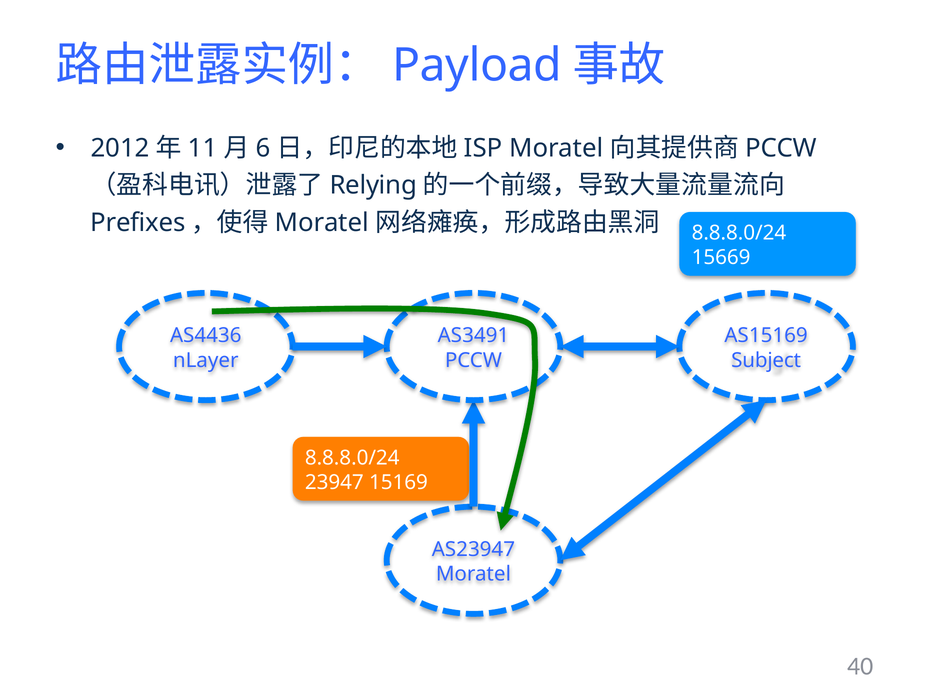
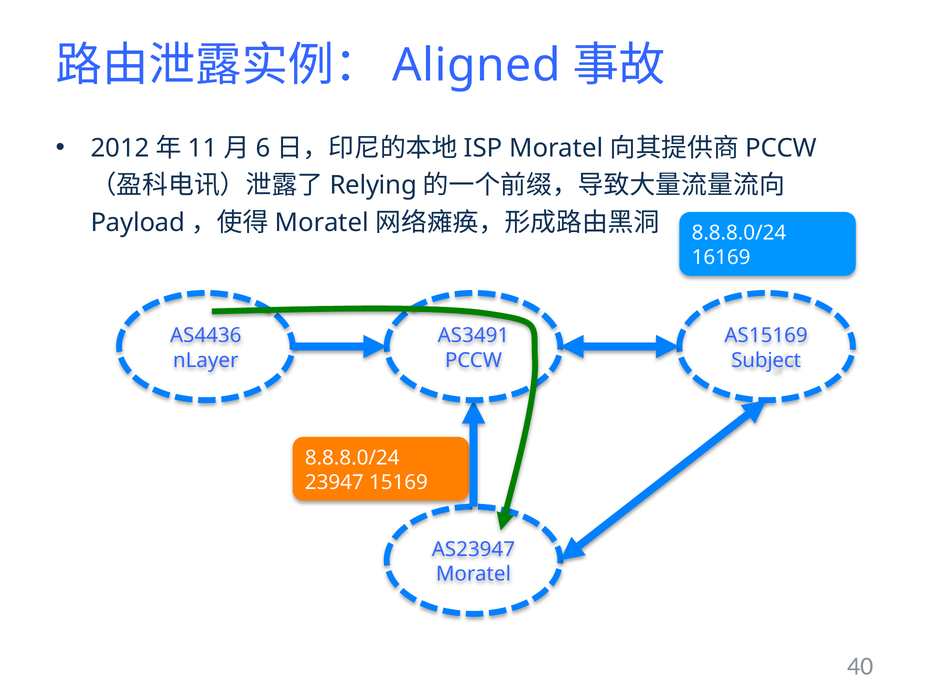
Payload: Payload -> Aligned (476, 65)
Prefixes: Prefixes -> Payload (138, 222)
15669: 15669 -> 16169 (721, 258)
